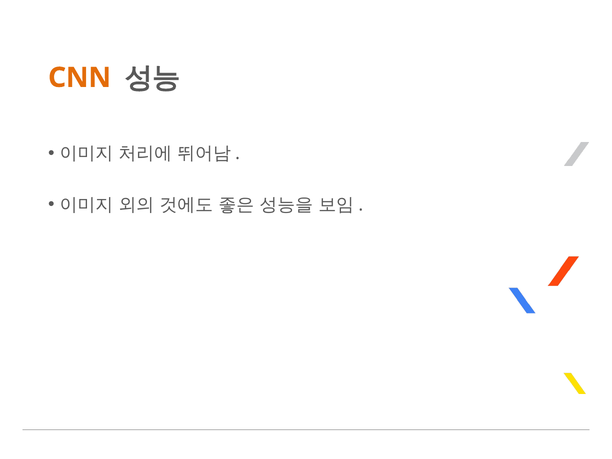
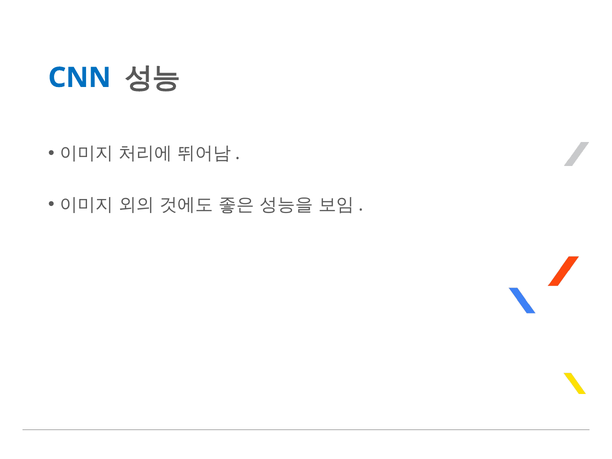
CNN colour: orange -> blue (80, 78)
